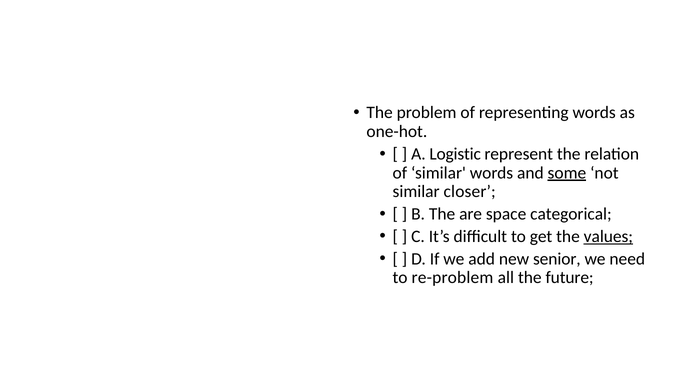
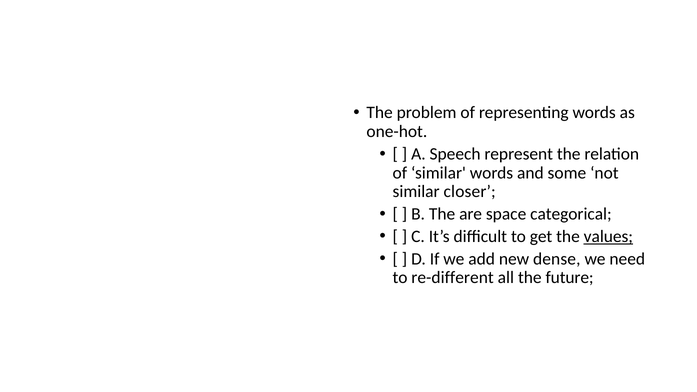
Logistic: Logistic -> Speech (455, 154)
some underline: present -> none (567, 173)
senior: senior -> dense (557, 259)
re-problem: re-problem -> re-different (453, 278)
